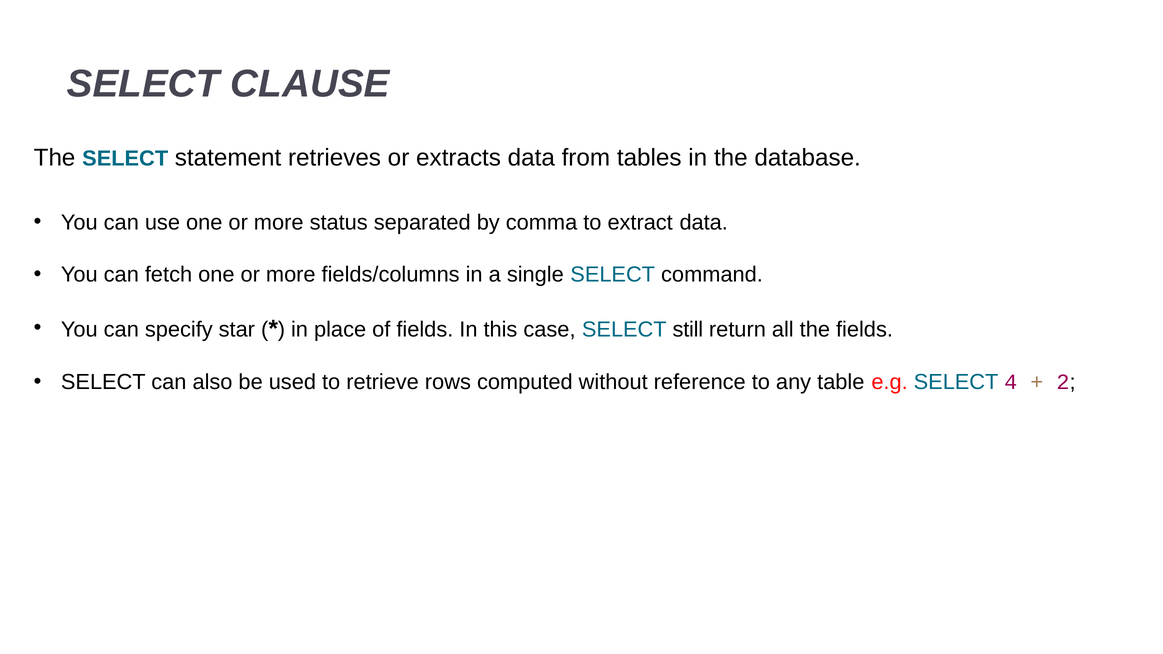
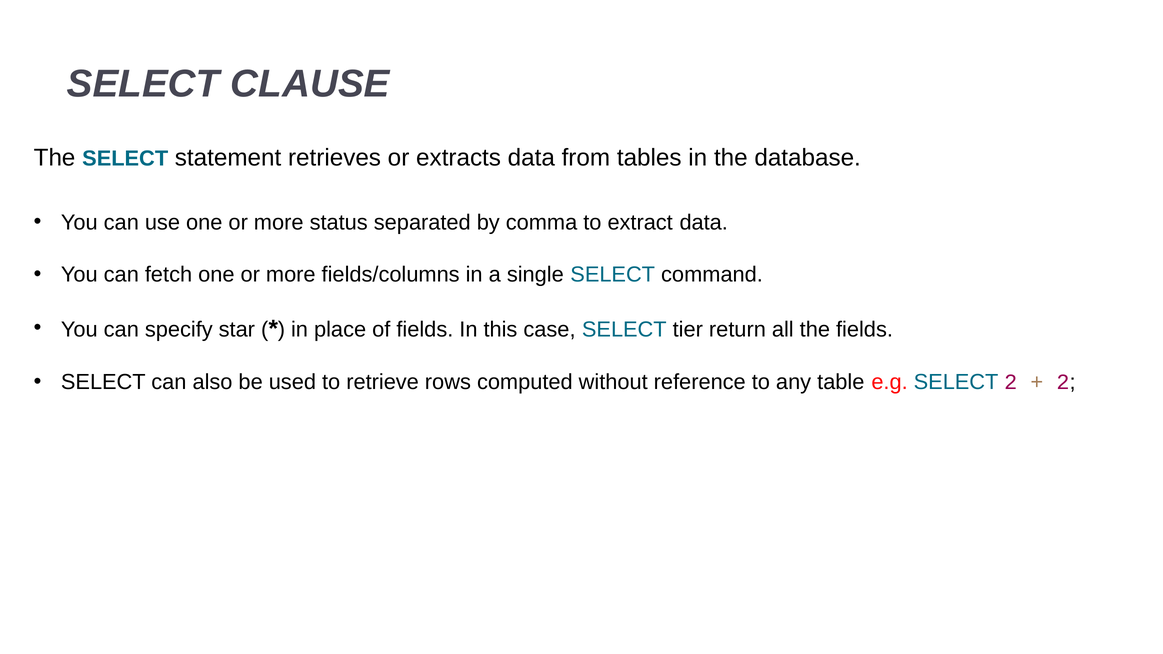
still: still -> tier (688, 329)
SELECT 4: 4 -> 2 (1011, 382)
